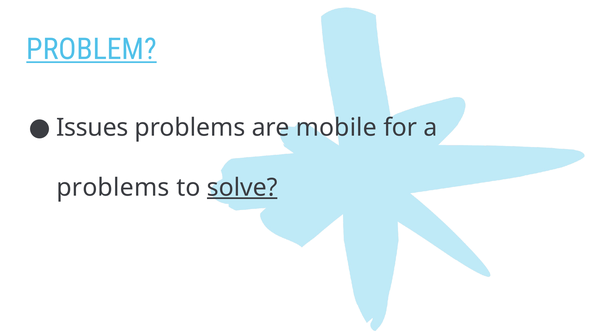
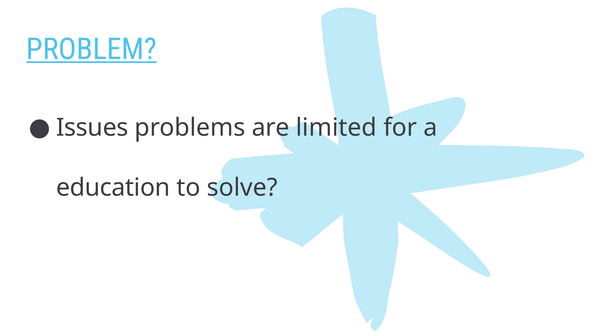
mobile: mobile -> limited (336, 128)
problems: problems -> education (113, 187)
solve underline: present -> none (242, 187)
